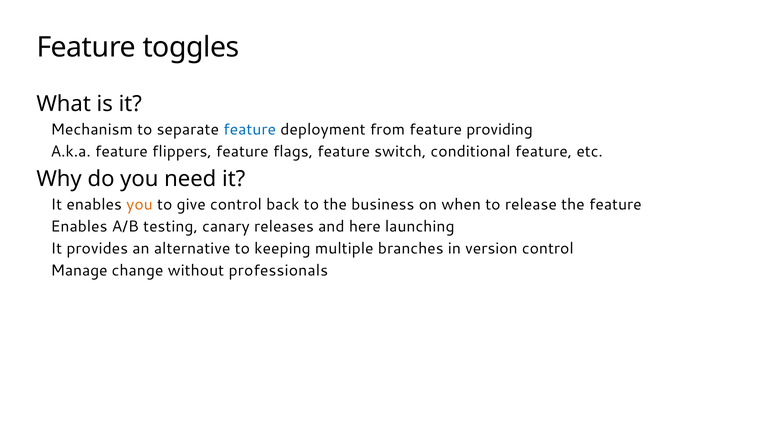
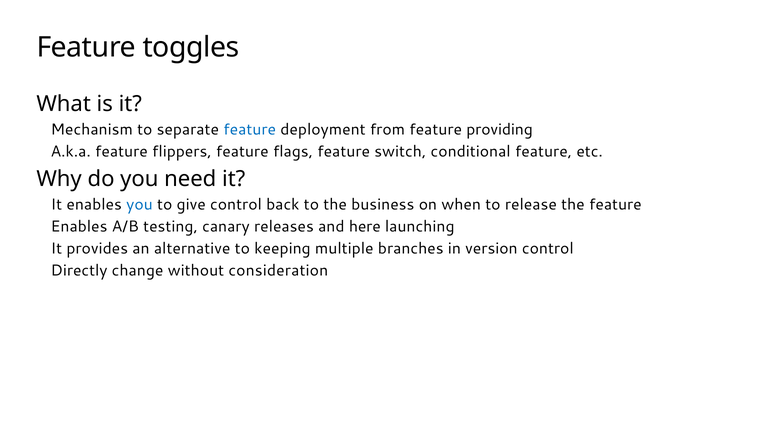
you colour: orange -> blue (139, 204)
Manage: Manage -> Directly (79, 271)
professionals: professionals -> consideration (278, 271)
